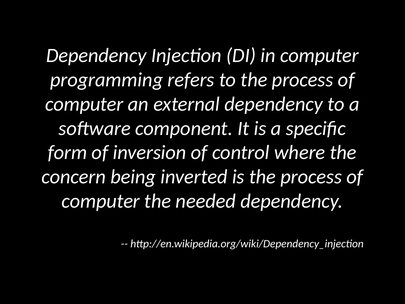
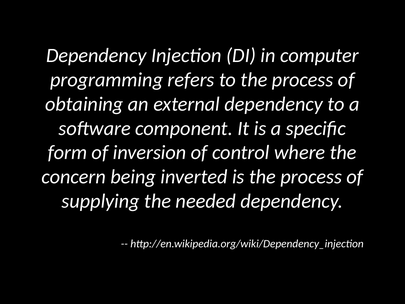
computer: computer -> obtaining (84, 104)
computer: computer -> supplying (101, 201)
